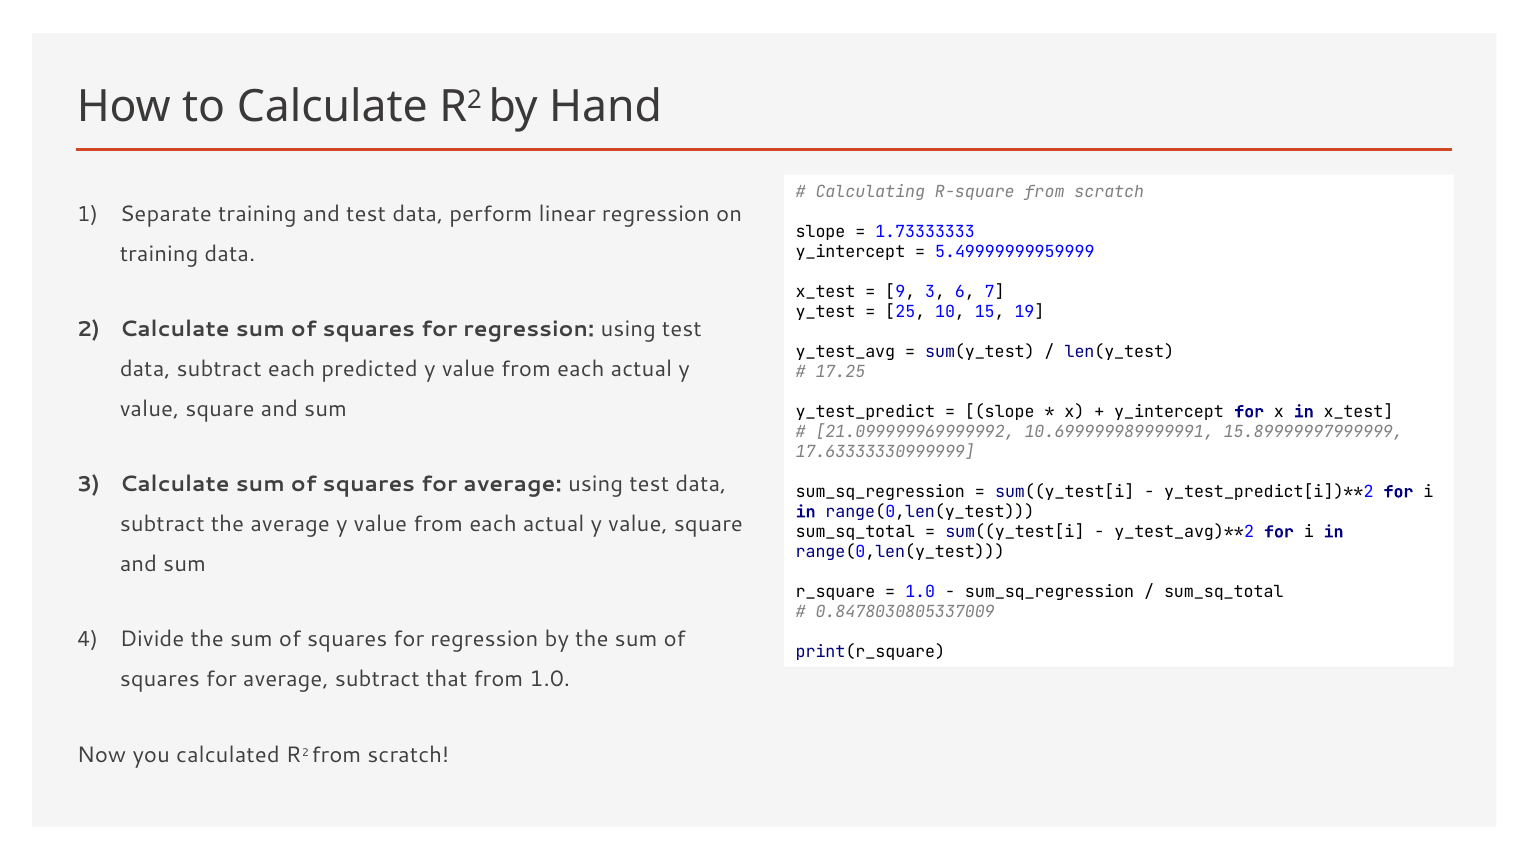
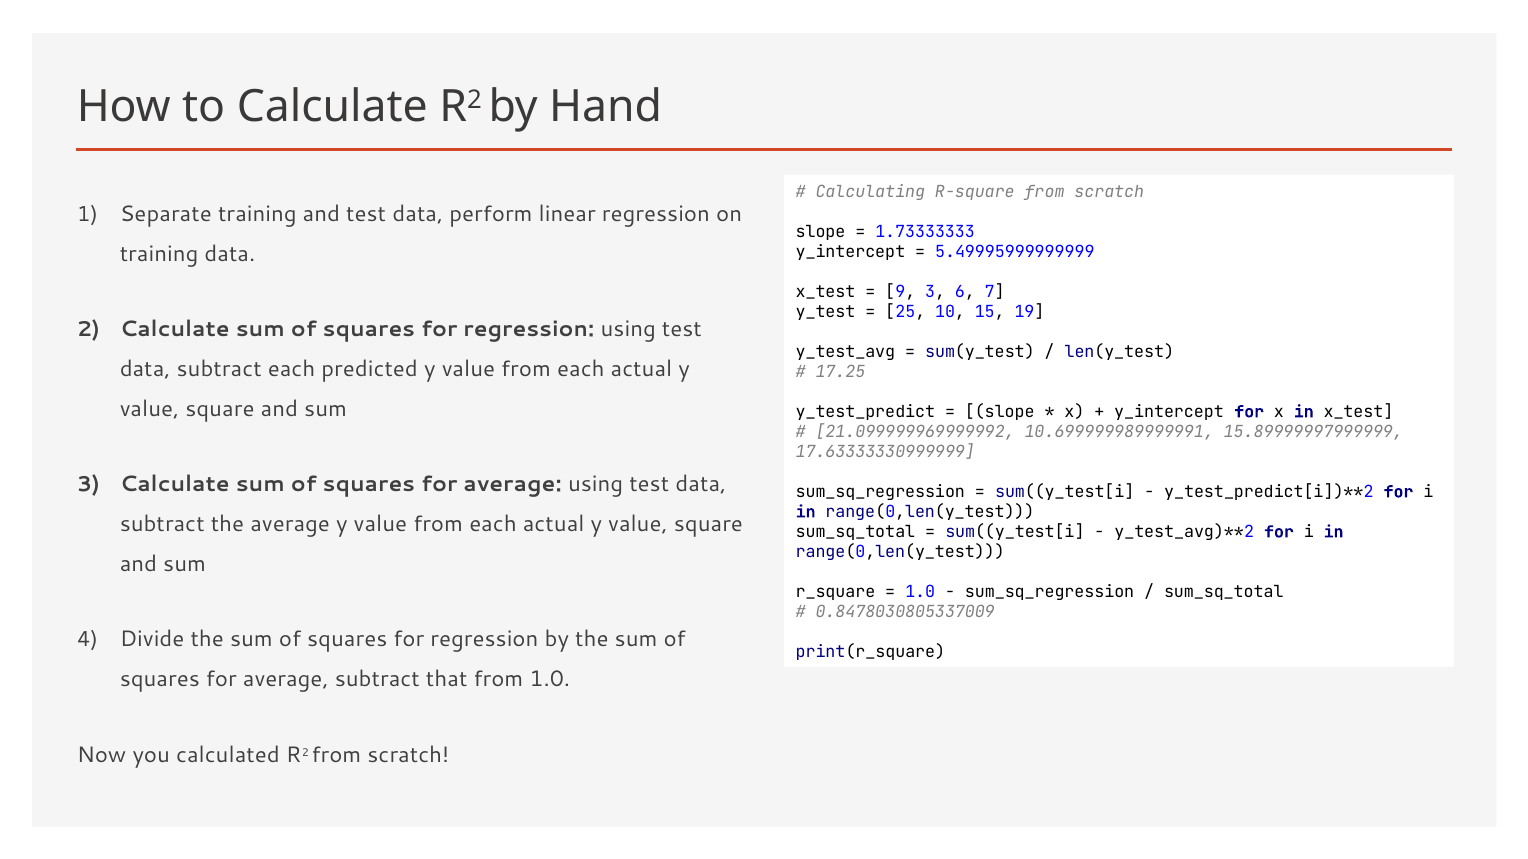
5.49999999959999: 5.49999999959999 -> 5.49995999999999 (1015, 252)
